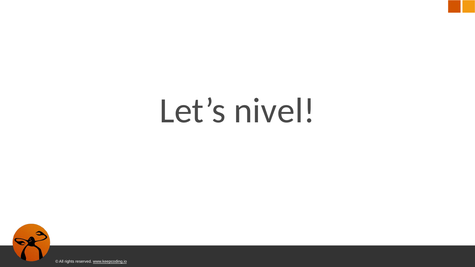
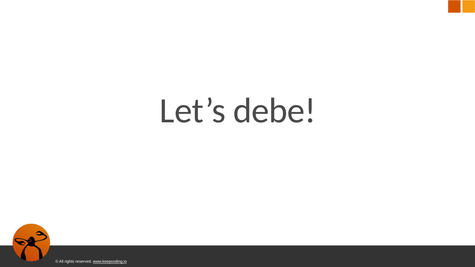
nivel: nivel -> debe (275, 111)
